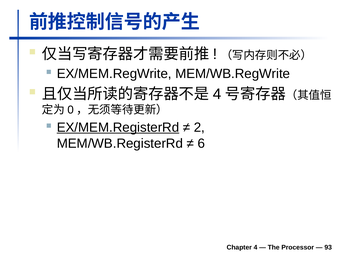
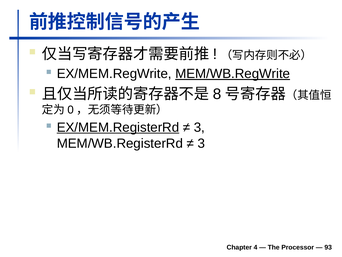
MEM/WB.RegWrite underline: none -> present (233, 74)
4: 4 -> 8 (217, 94)
2: 2 -> 3 (199, 127)
6: 6 -> 3 (201, 143)
